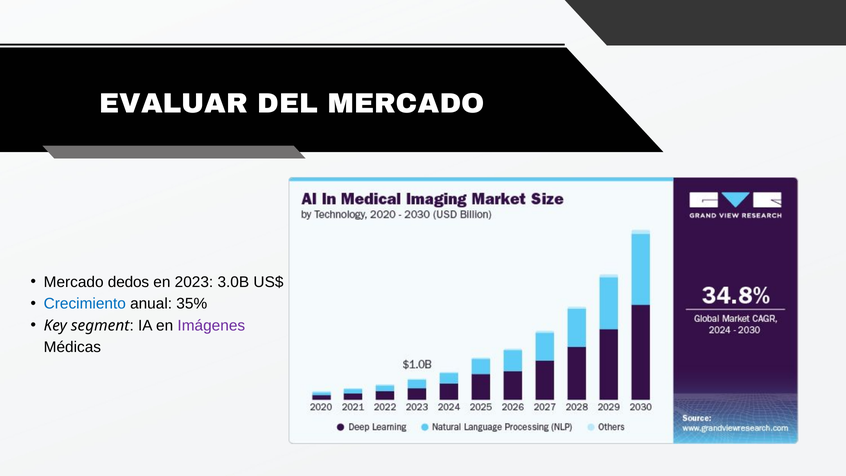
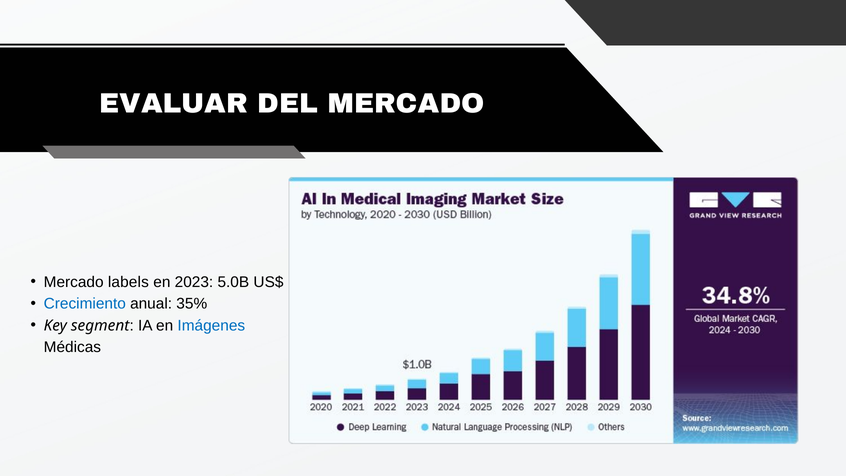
dedos: dedos -> labels (128, 282)
3.0B: 3.0B -> 5.0B (233, 282)
Imágenes colour: purple -> blue (211, 325)
